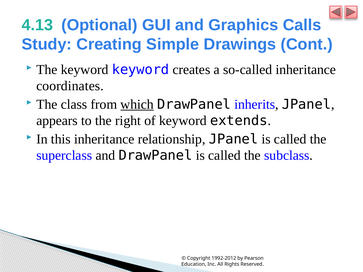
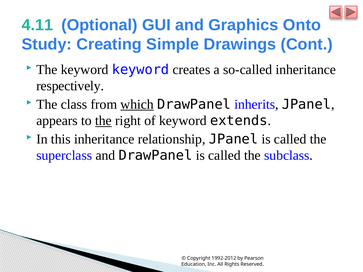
4.13: 4.13 -> 4.11 (37, 25)
Calls: Calls -> Onto (302, 25)
coordinates: coordinates -> respectively (70, 86)
the underline: none -> present (103, 121)
